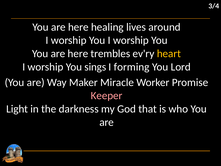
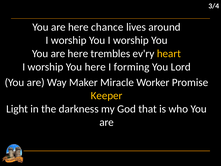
healing: healing -> chance (107, 27)
You sings: sings -> here (95, 67)
Keeper colour: pink -> yellow (107, 95)
